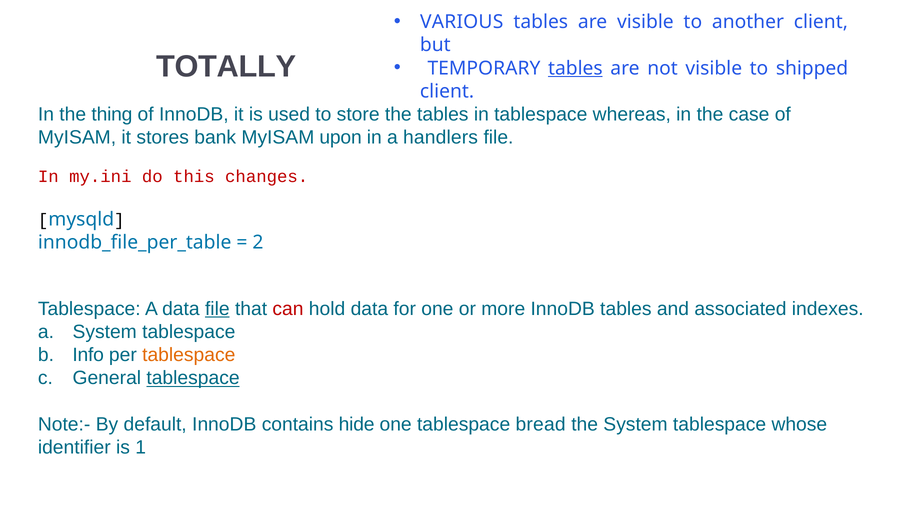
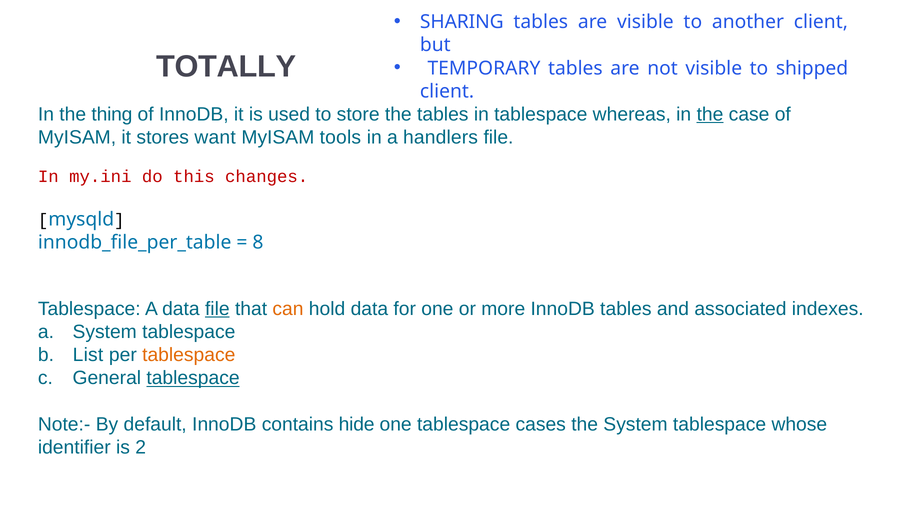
VARIOUS: VARIOUS -> SHARING (462, 22)
tables underline: present -> none (575, 68)
the underline: none -> present (710, 114)
bank: bank -> want (215, 138)
upon: upon -> tools (340, 138)
2: 2 -> 8 (258, 243)
can colour: red -> orange (288, 309)
Info: Info -> List (88, 356)
bread: bread -> cases (541, 425)
1: 1 -> 2 (141, 448)
